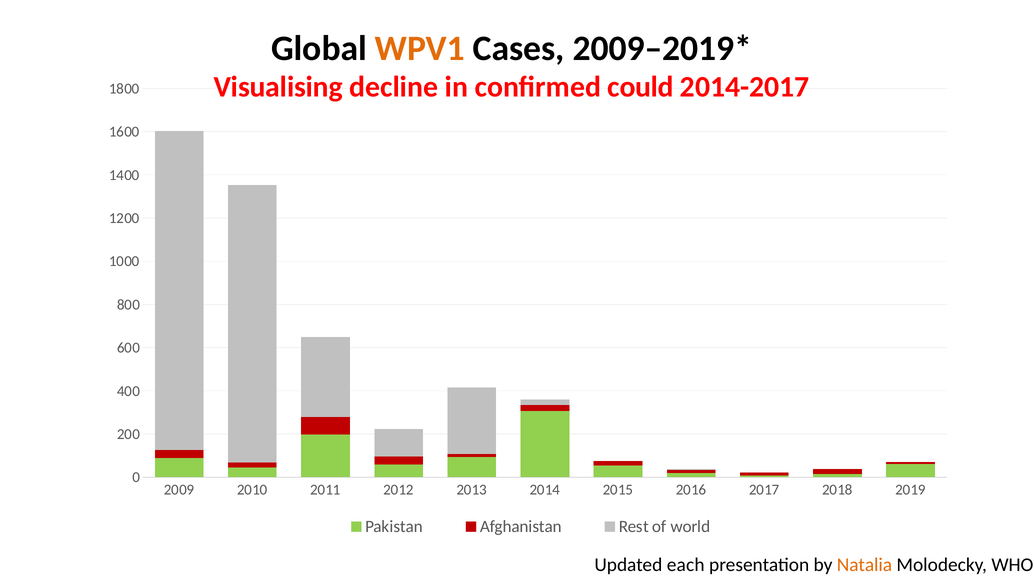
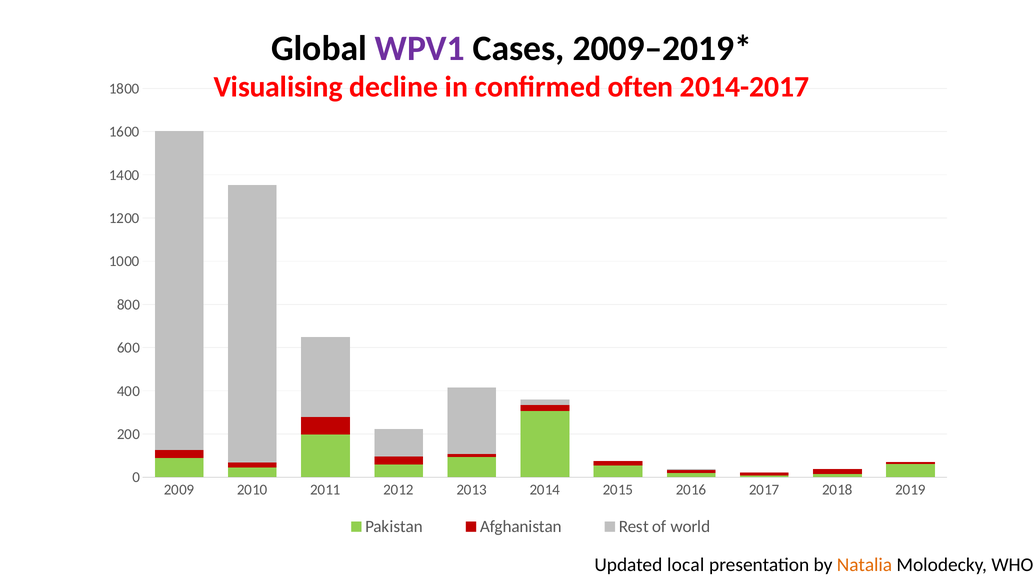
WPV1 colour: orange -> purple (420, 48)
could: could -> often (641, 87)
each: each -> local (686, 565)
